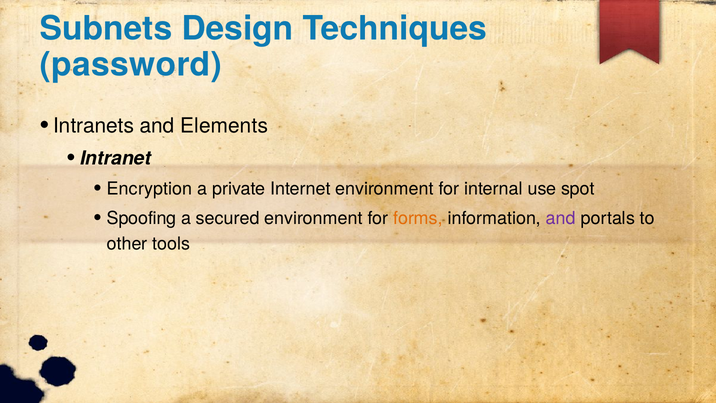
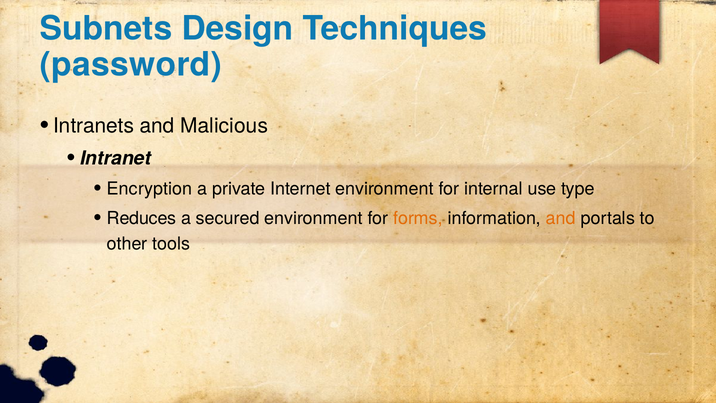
Elements: Elements -> Malicious (224, 126)
spot: spot -> type (578, 189)
Spoofing: Spoofing -> Reduces (142, 218)
and colour: purple -> orange (561, 218)
